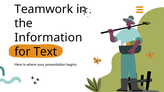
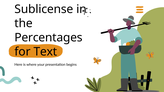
Teamwork: Teamwork -> Sublicense (44, 9)
Information: Information -> Percentages (48, 38)
